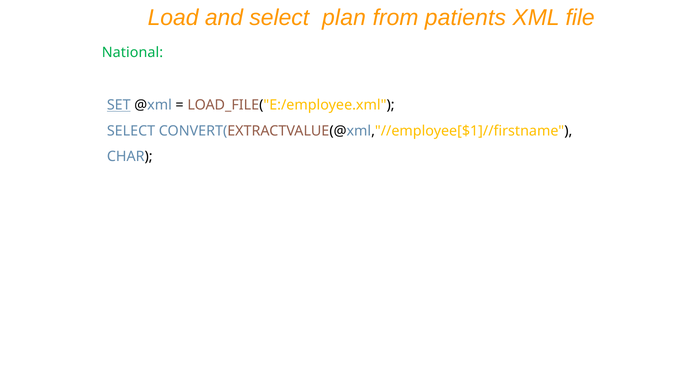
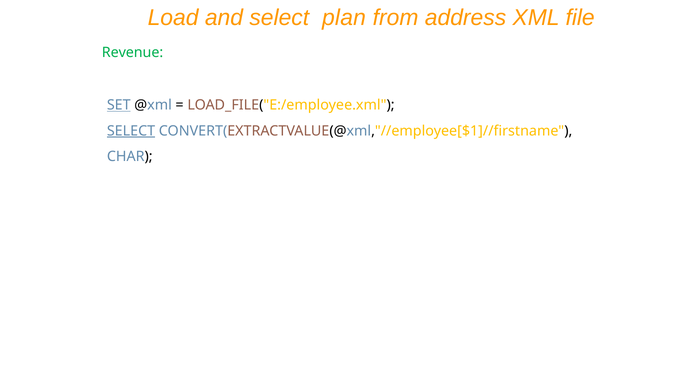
patients: patients -> address (466, 18)
National: National -> Revenue (133, 53)
SELECT underline: none -> present (131, 131)
